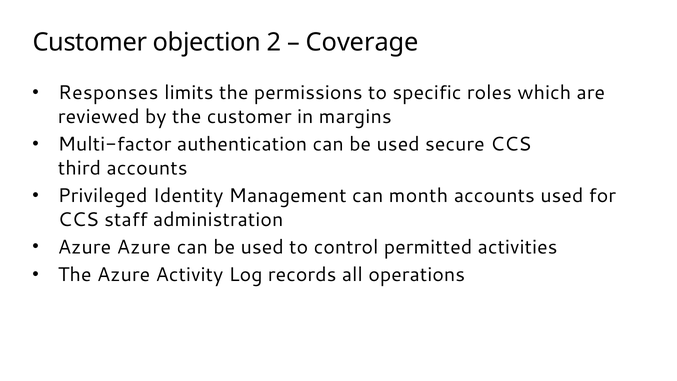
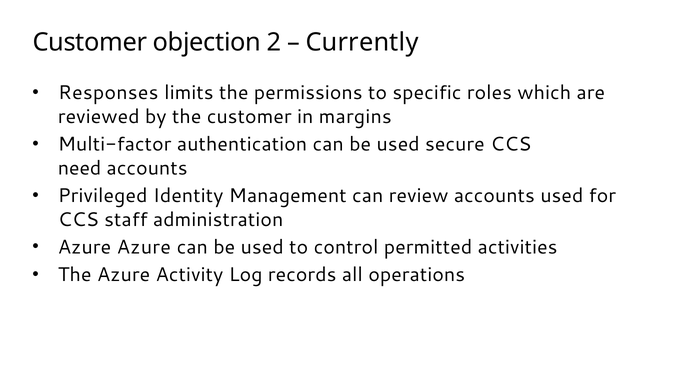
Coverage: Coverage -> Currently (362, 42)
third: third -> need (80, 168)
month: month -> review (419, 196)
